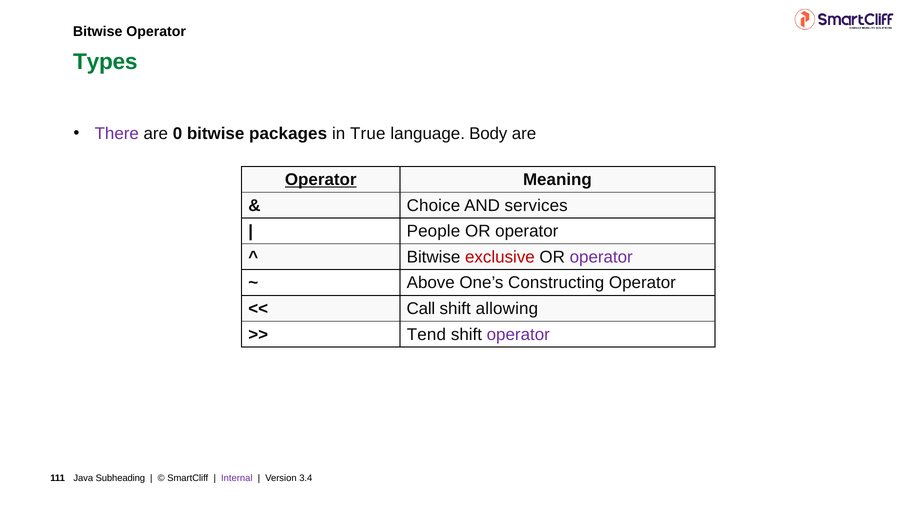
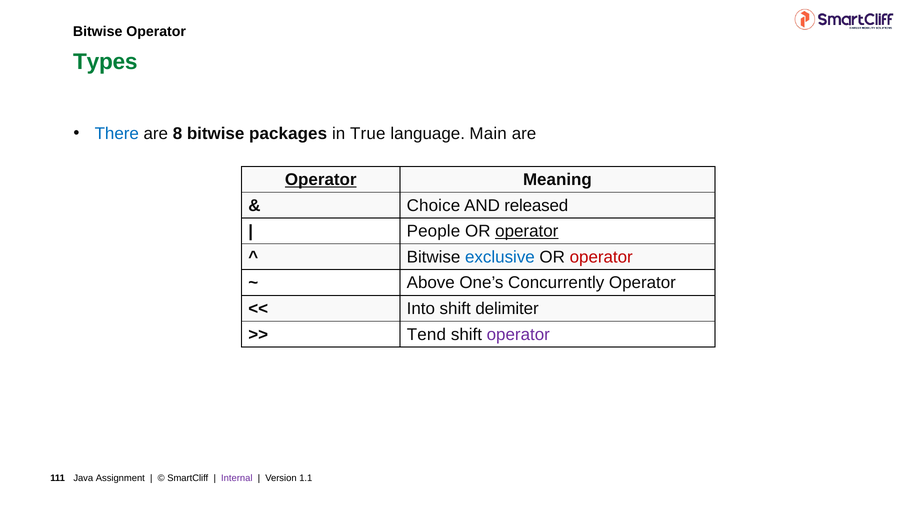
There colour: purple -> blue (117, 134)
0: 0 -> 8 (178, 134)
Body: Body -> Main (488, 134)
services: services -> released (536, 205)
operator underline: none -> present (527, 231)
exclusive colour: red -> blue (500, 257)
operator colour: purple -> red (601, 257)
Constructing: Constructing -> Concurrently (556, 283)
Call: Call -> Into (421, 309)
allowing: allowing -> delimiter (507, 309)
Subheading: Subheading -> Assignment (120, 478)
3.4: 3.4 -> 1.1 (306, 478)
